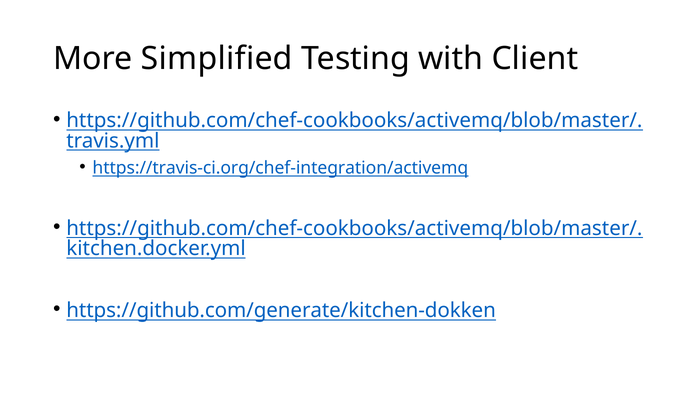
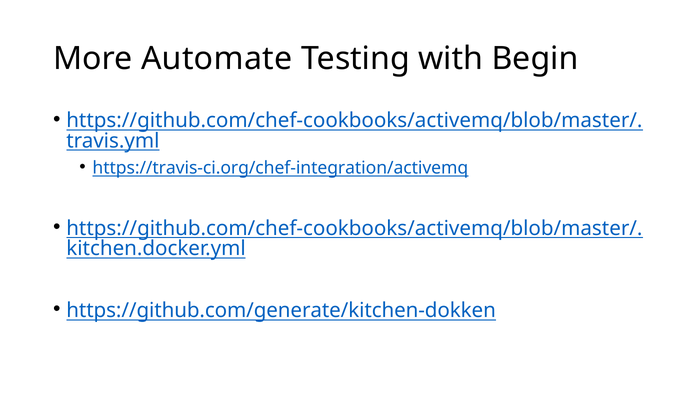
Simplified: Simplified -> Automate (217, 59)
Client: Client -> Begin (535, 59)
